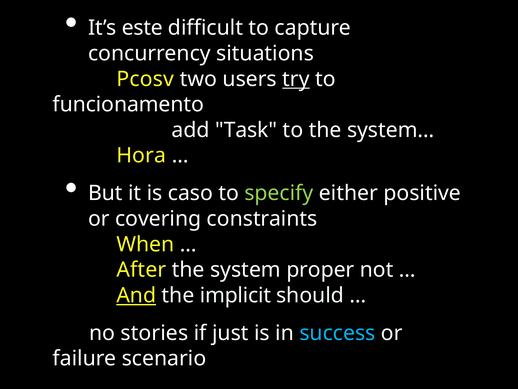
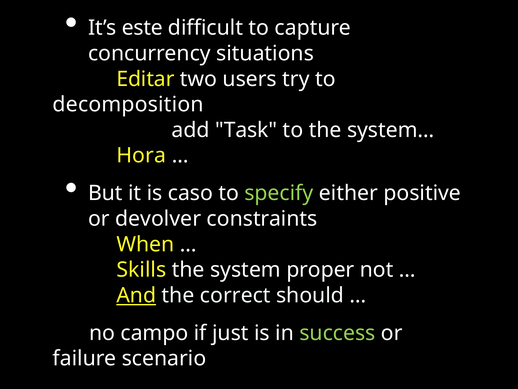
Pcosv: Pcosv -> Editar (145, 79)
try underline: present -> none (296, 79)
funcionamento: funcionamento -> decomposition (128, 104)
covering: covering -> devolver (158, 219)
After: After -> Skills (141, 270)
implicit: implicit -> correct (235, 295)
stories: stories -> campo (154, 333)
success colour: light blue -> light green (337, 333)
